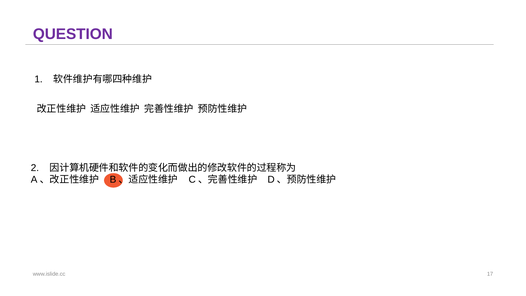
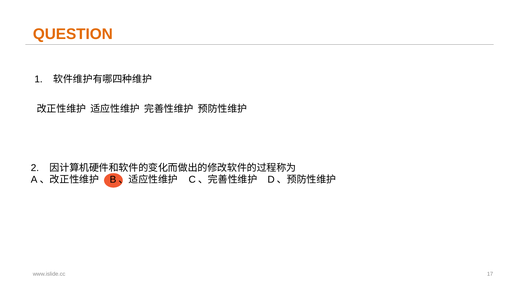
QUESTION colour: purple -> orange (73, 34)
